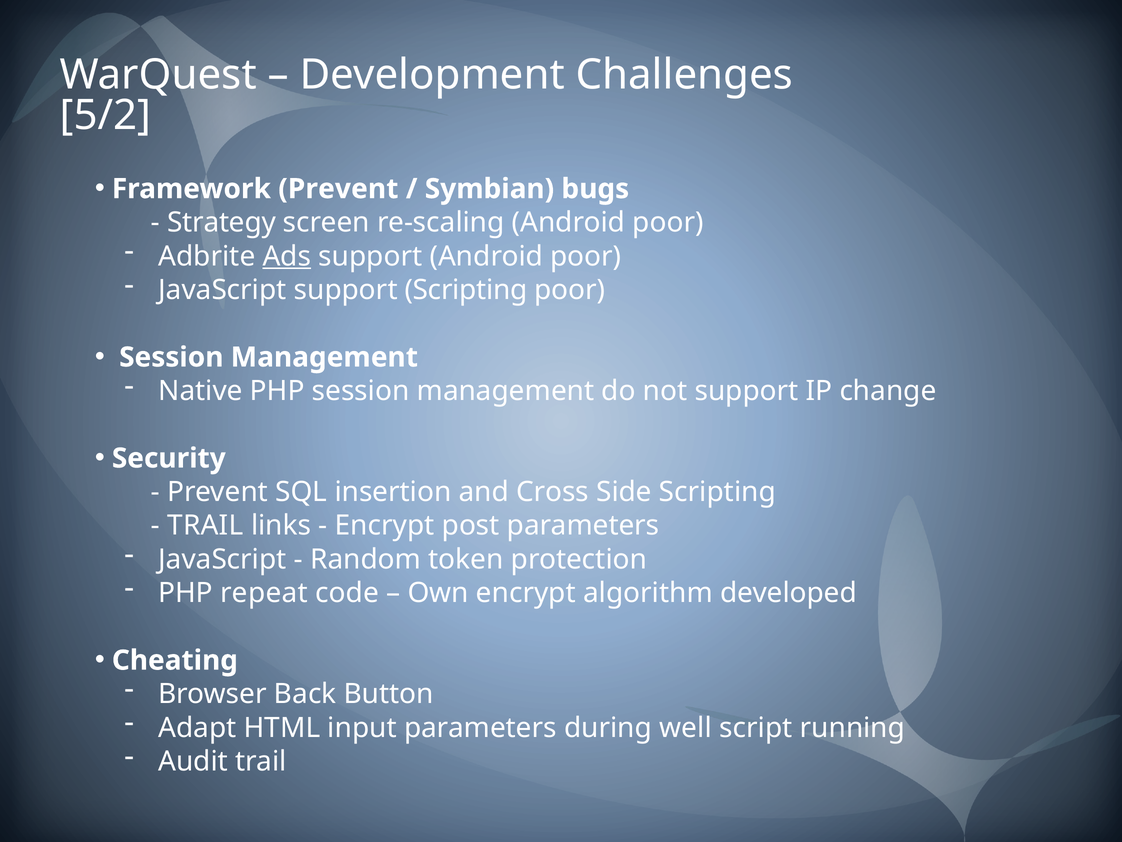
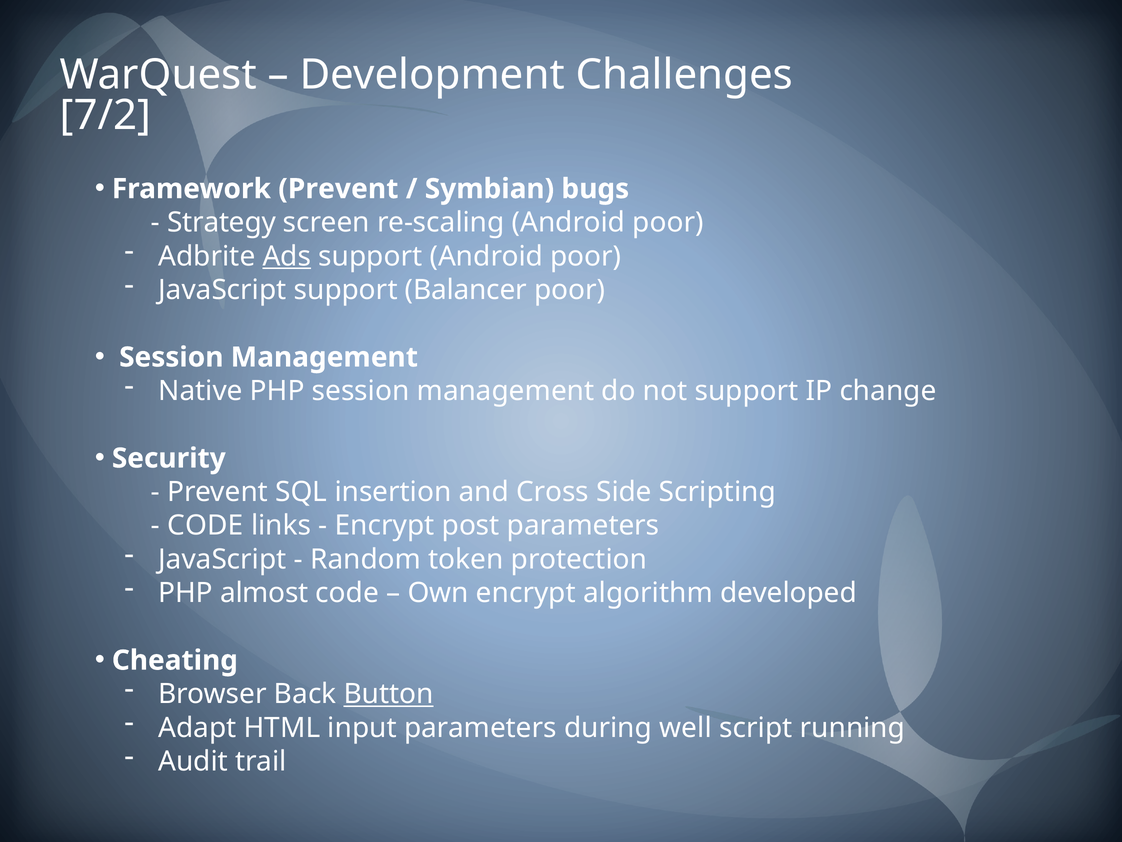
5/2: 5/2 -> 7/2 (105, 115)
support Scripting: Scripting -> Balancer (466, 290)
TRAIL: TRAIL -> CODE (205, 525)
repeat: repeat -> almost (264, 593)
Button underline: none -> present (389, 694)
